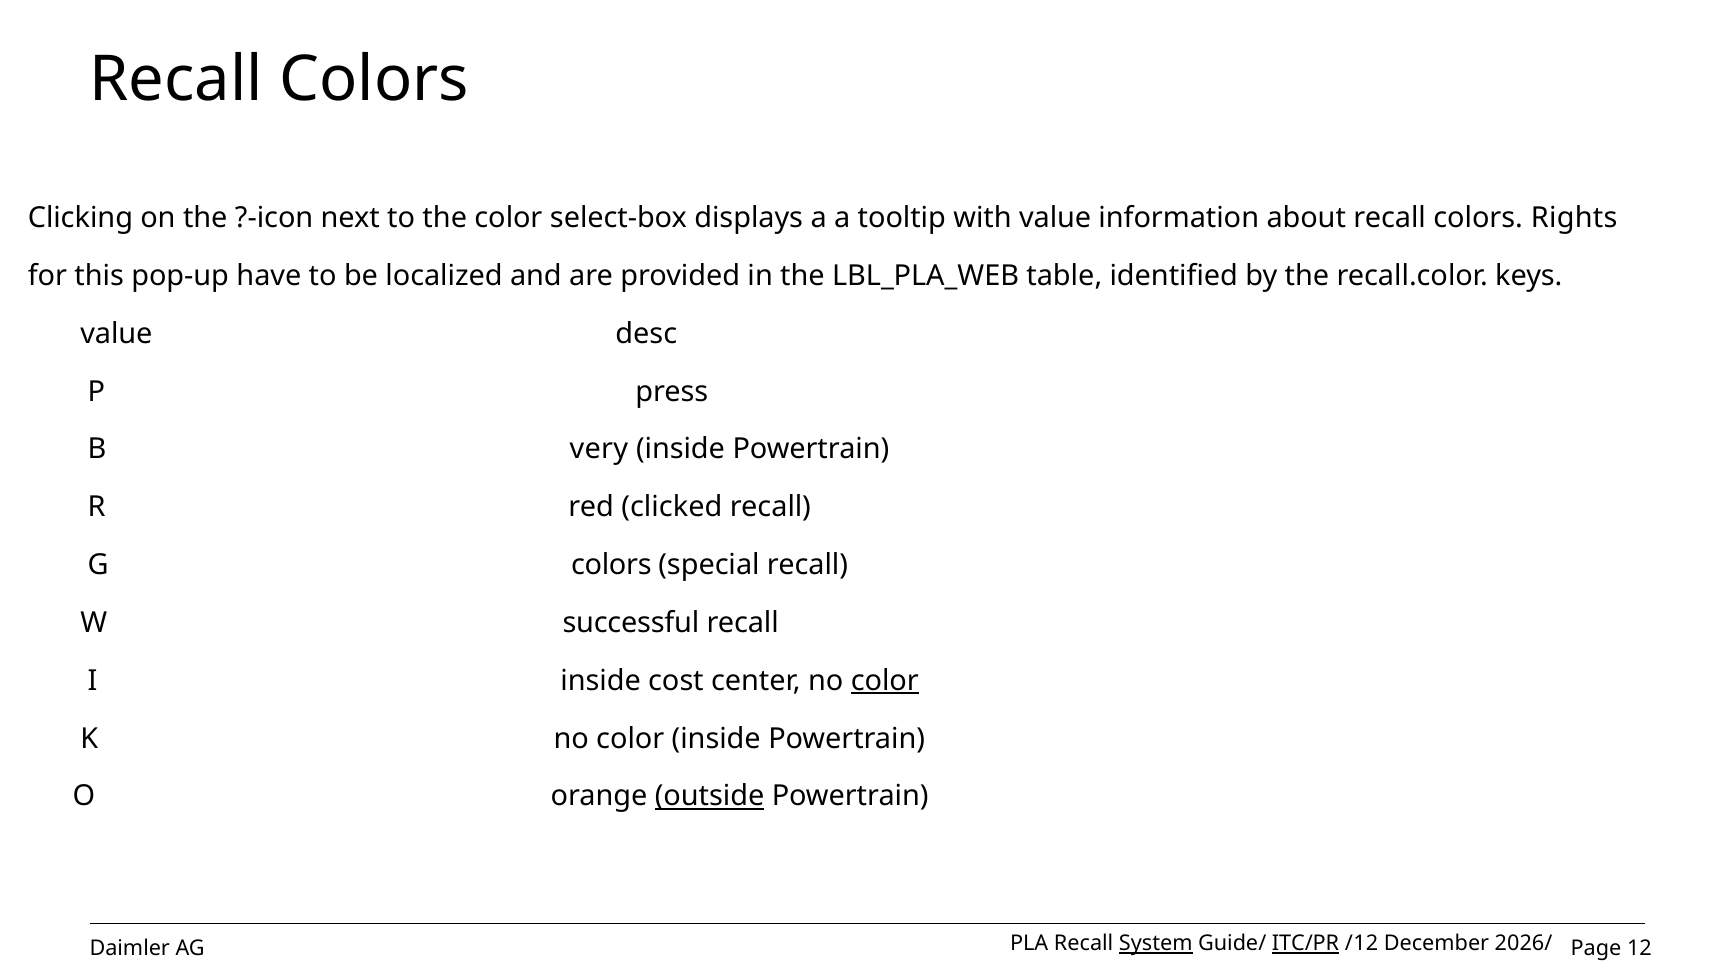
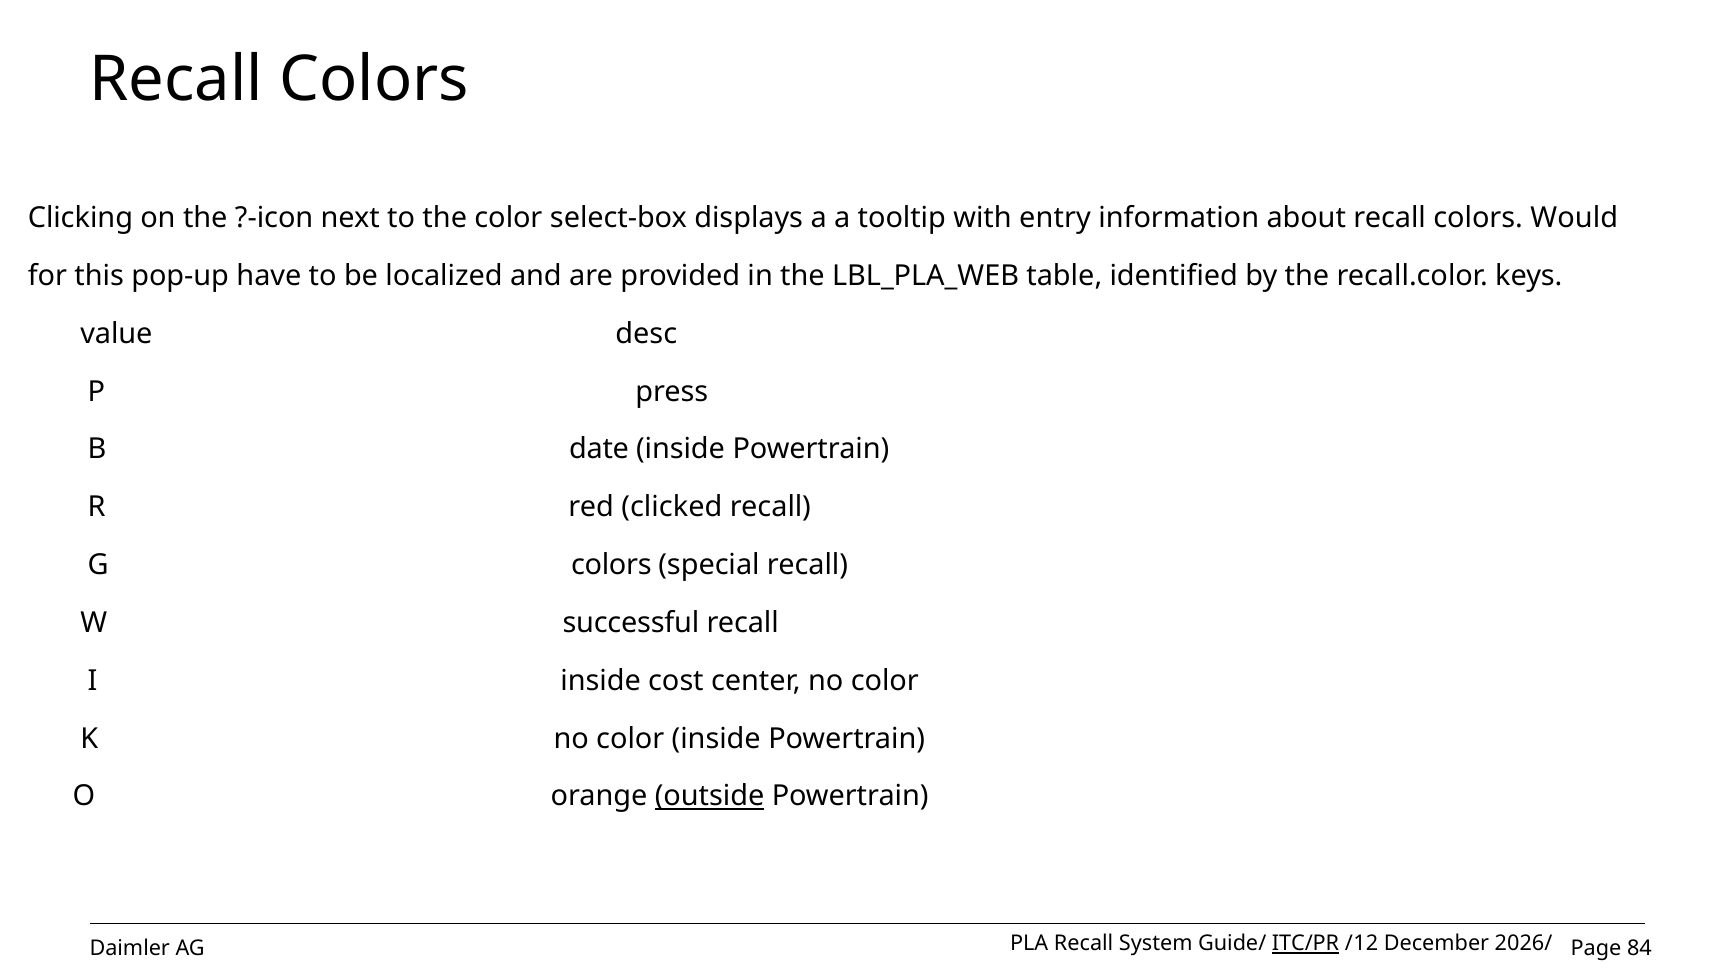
with value: value -> entry (1055, 218)
Rights: Rights -> Would (1574, 218)
very: very -> date (599, 449)
color underline: present -> none (885, 680)
System underline: present -> none (1156, 943)
12: 12 -> 84 (1639, 948)
